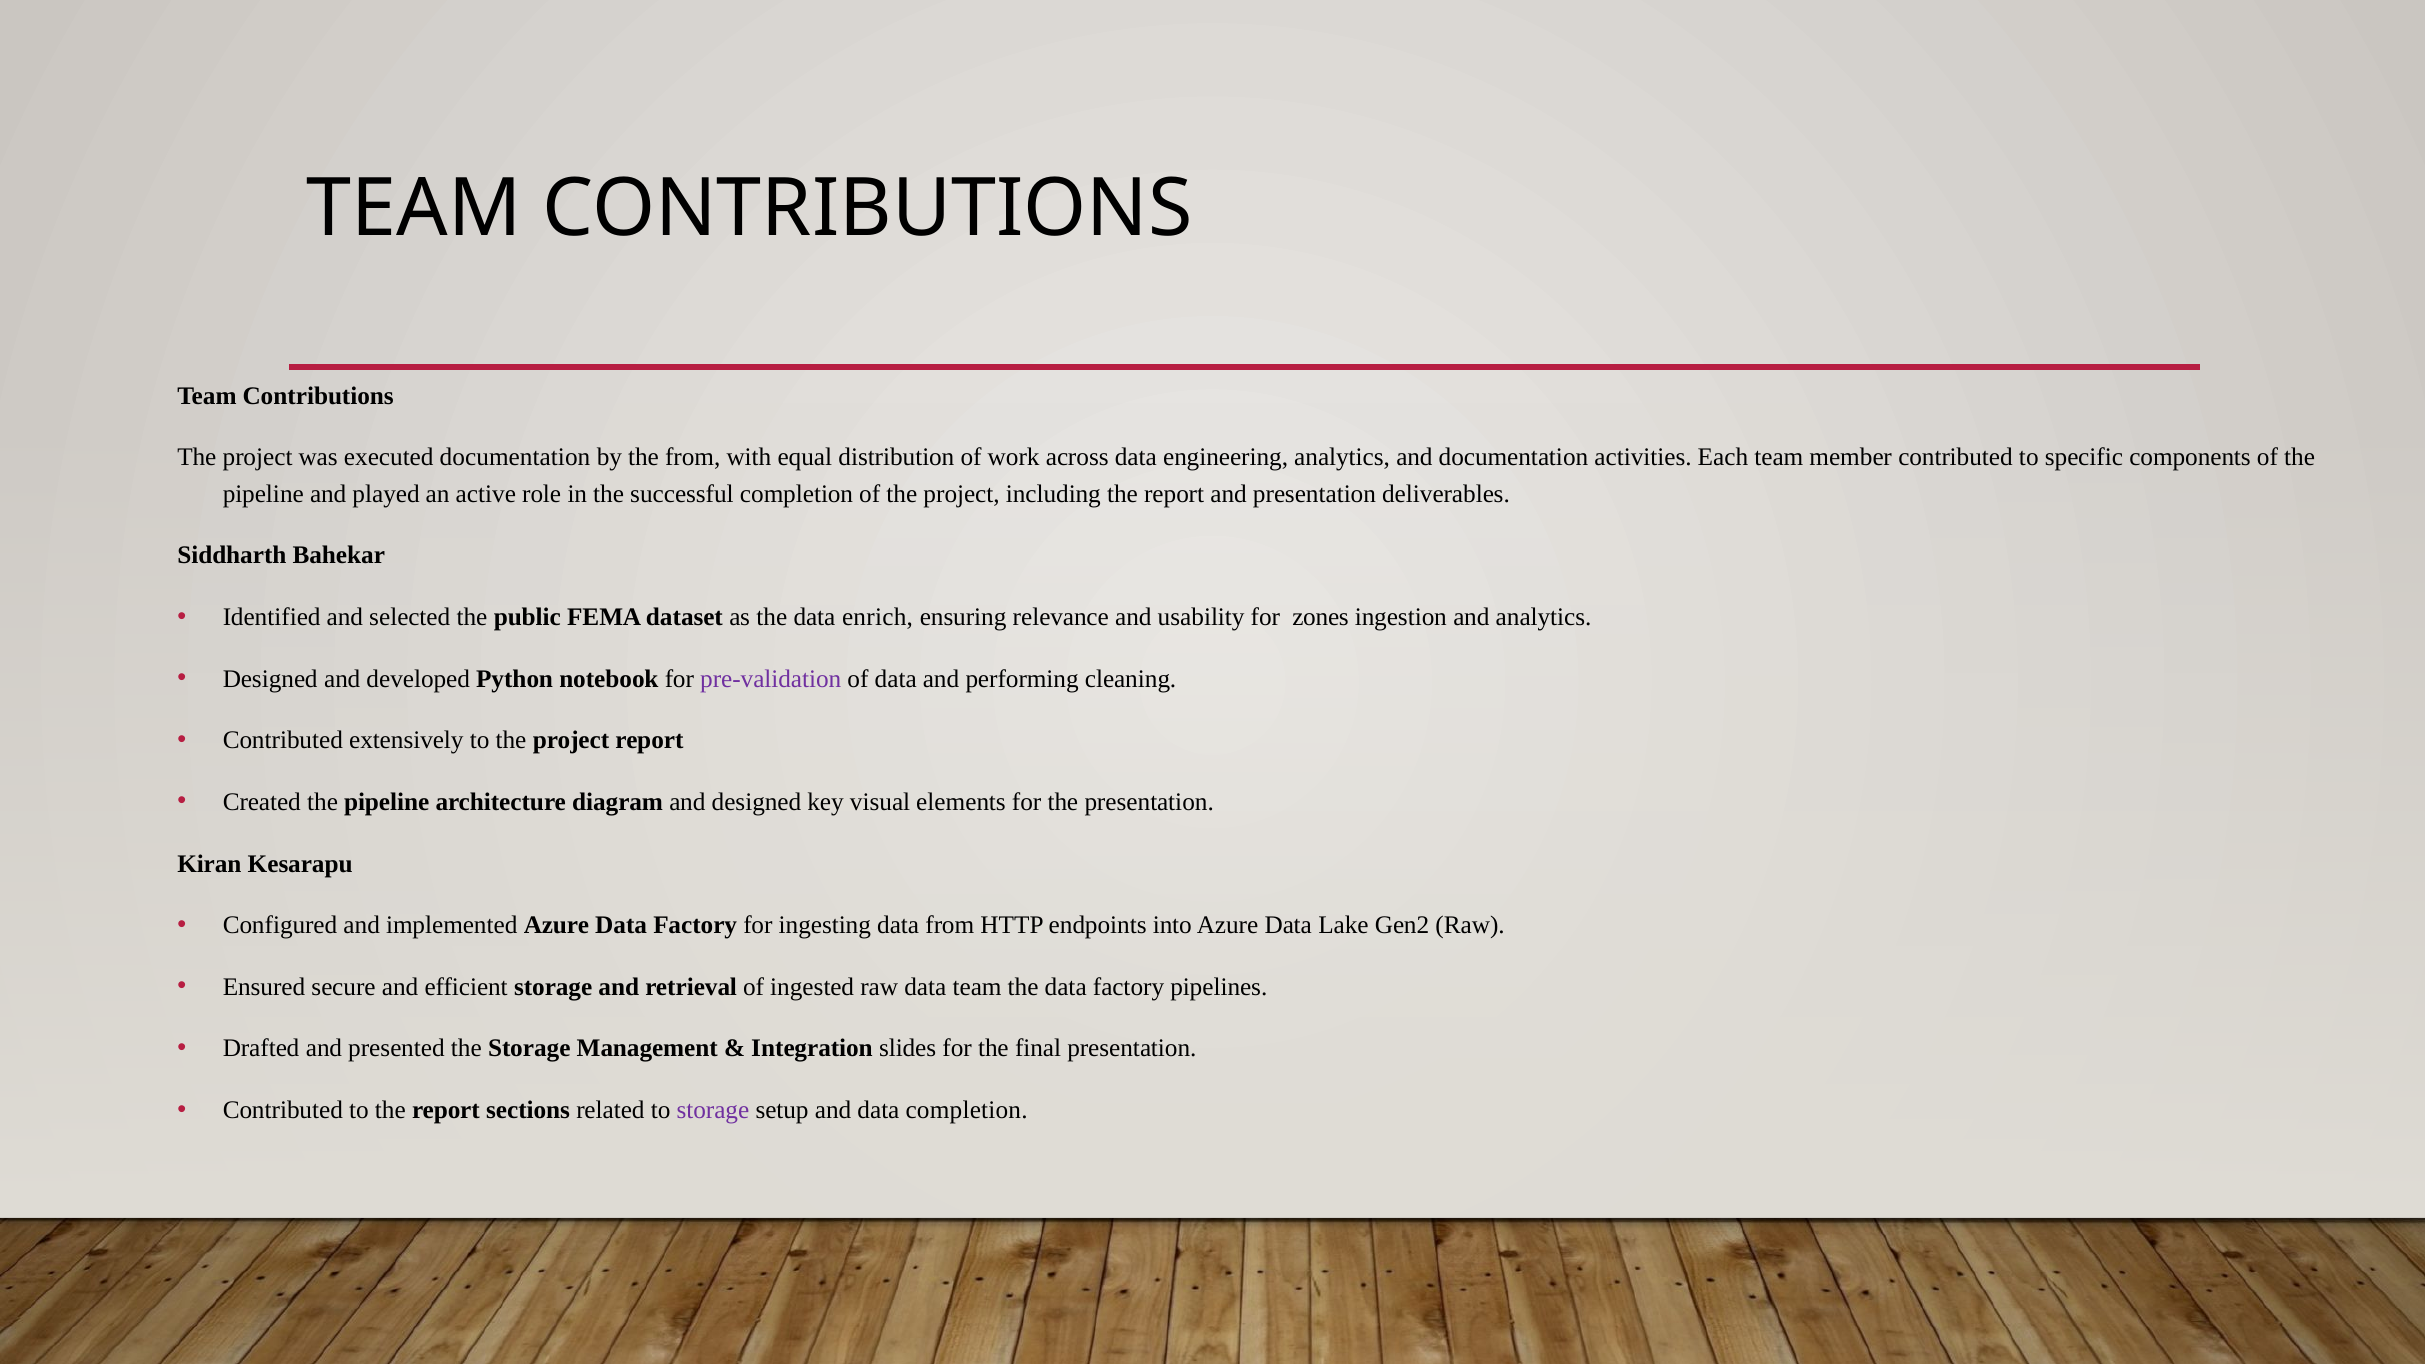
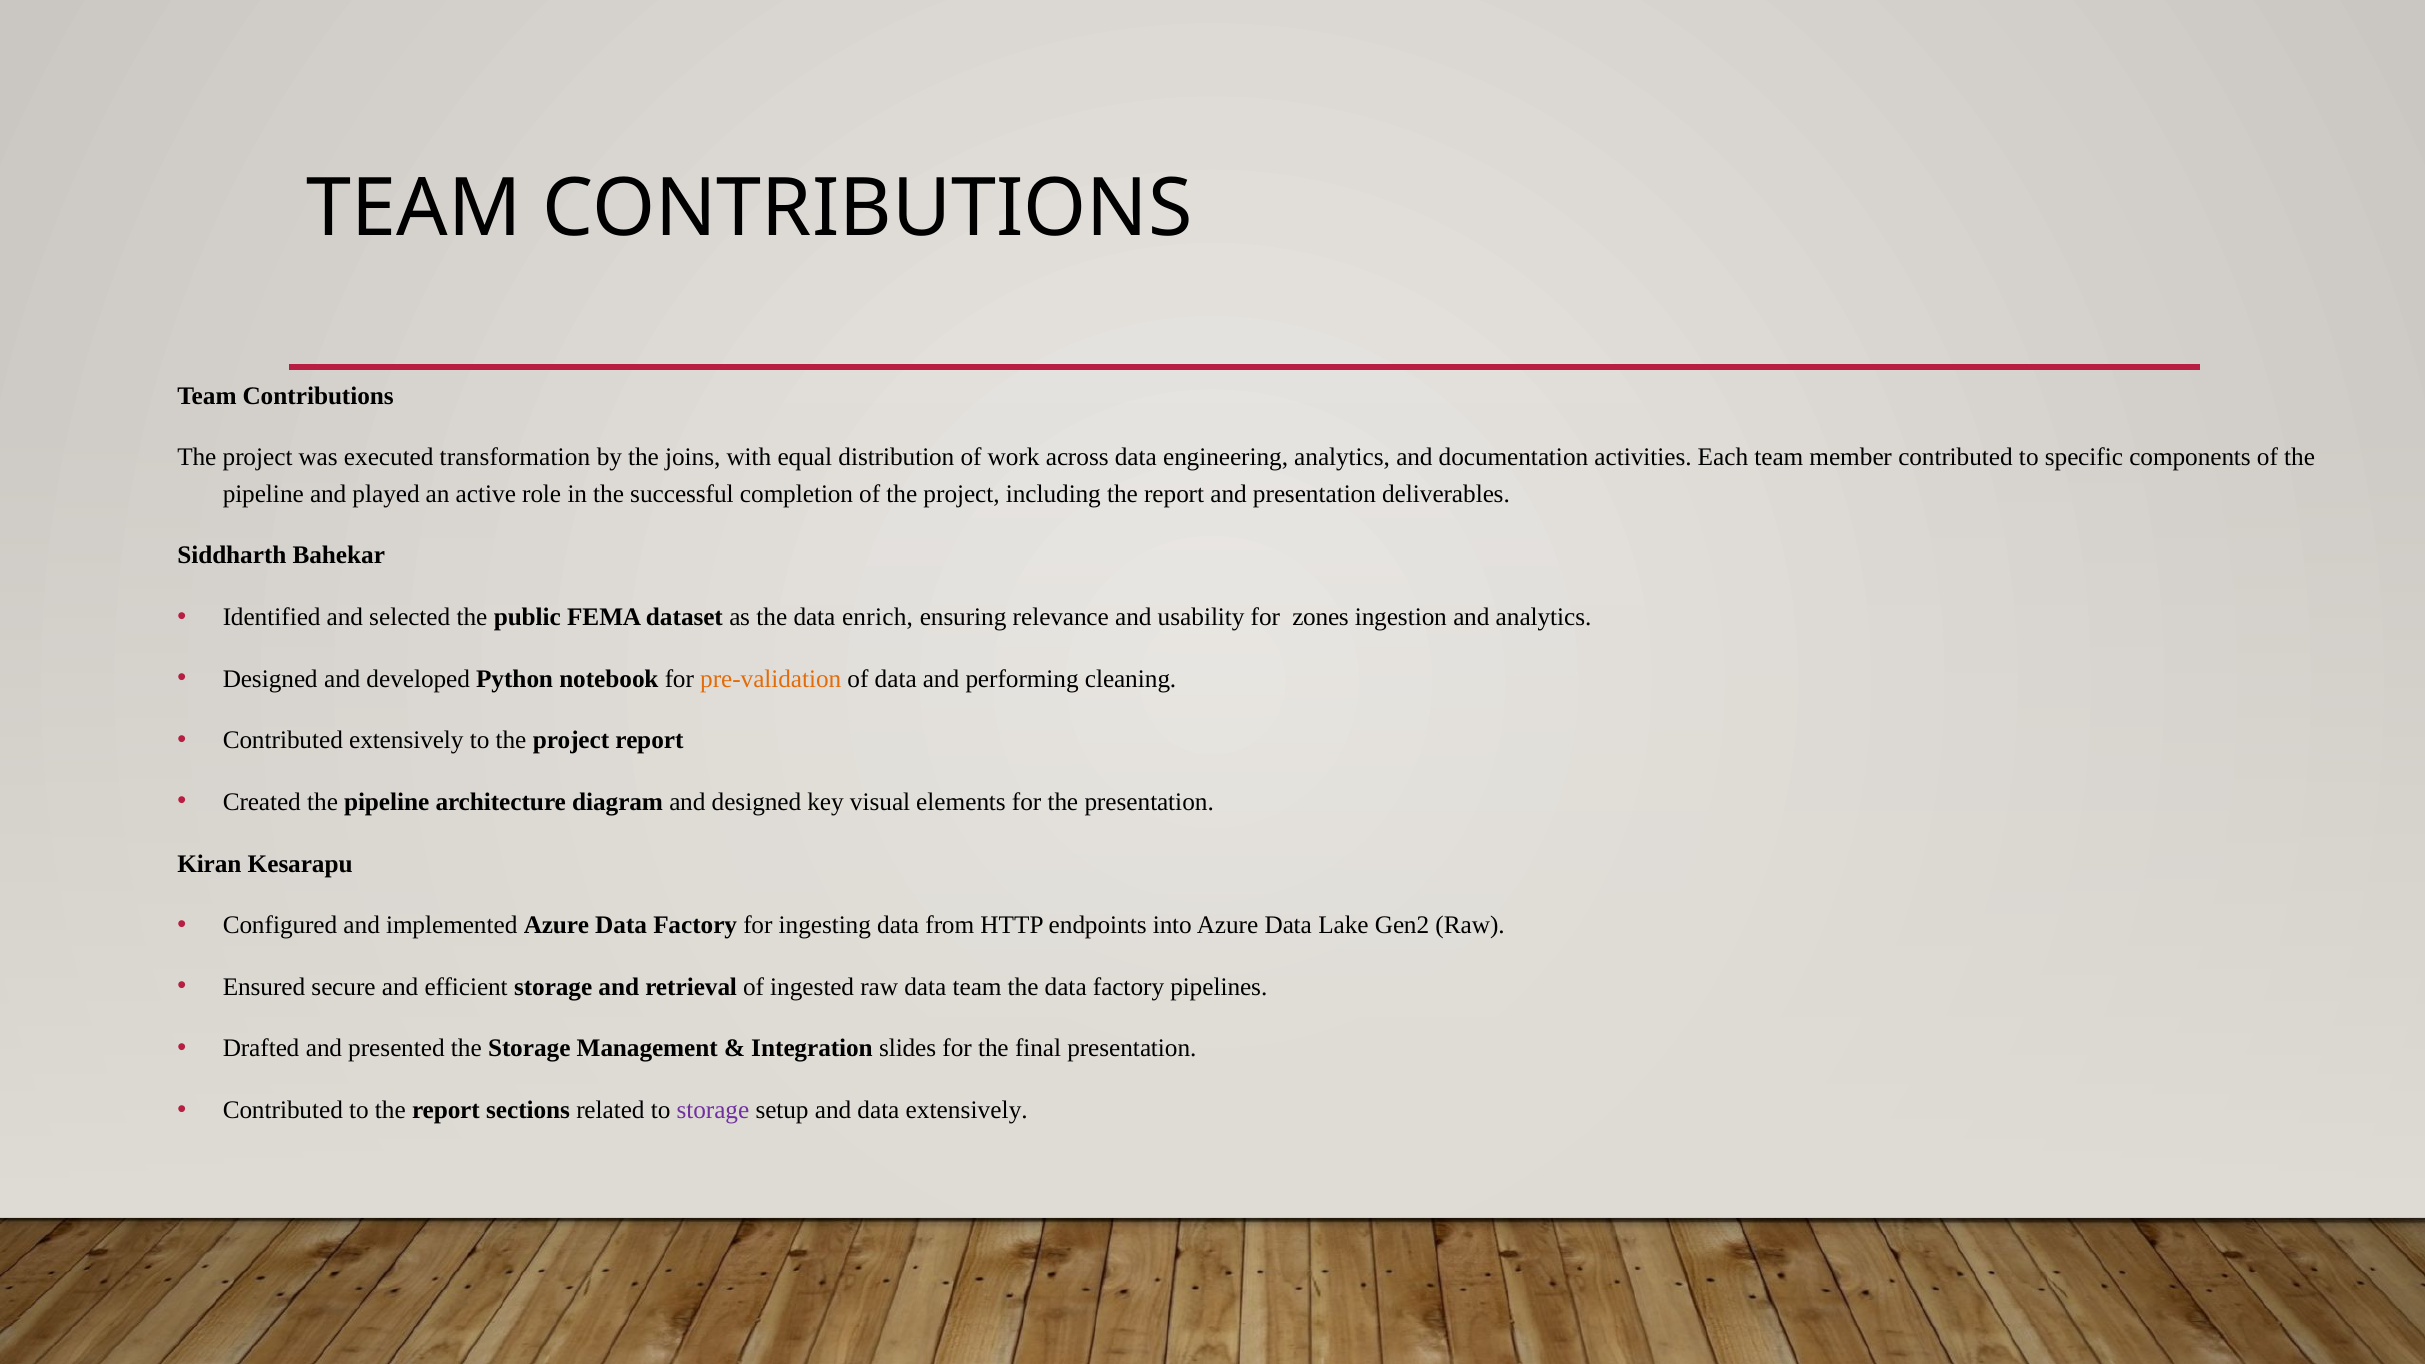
executed documentation: documentation -> transformation (515, 457)
the from: from -> joins (693, 457)
pre-validation colour: purple -> orange (771, 679)
data completion: completion -> extensively (967, 1110)
